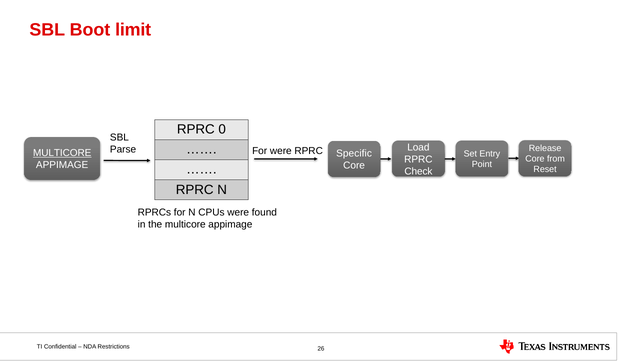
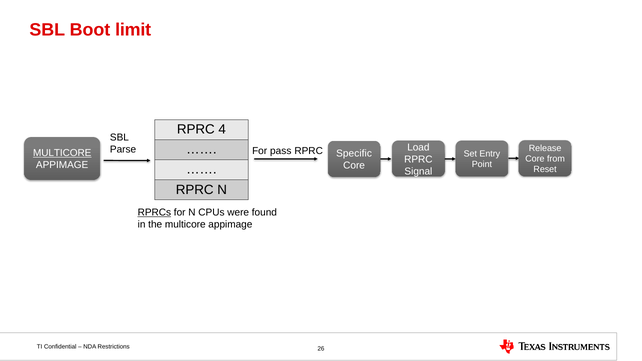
0: 0 -> 4 (222, 129)
For were: were -> pass (281, 151)
Check: Check -> Signal (418, 171)
RPRCs underline: none -> present (154, 212)
